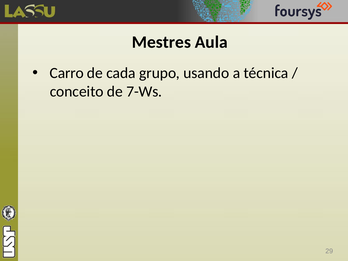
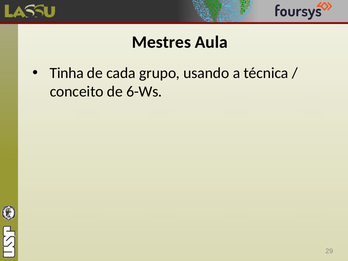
Carro: Carro -> Tinha (67, 73)
7-Ws: 7-Ws -> 6-Ws (144, 92)
